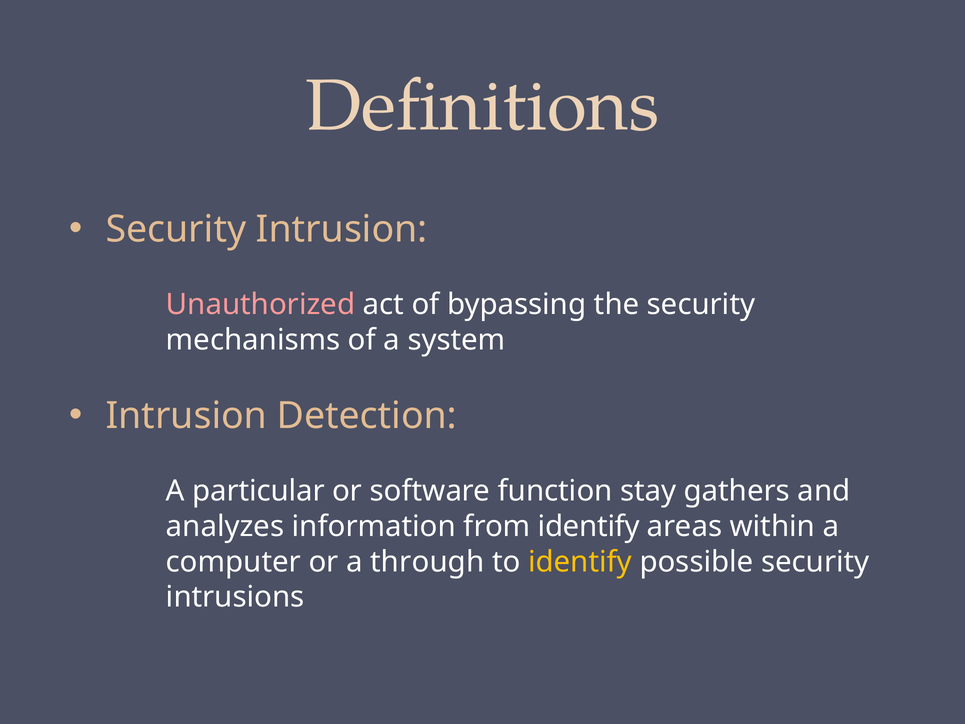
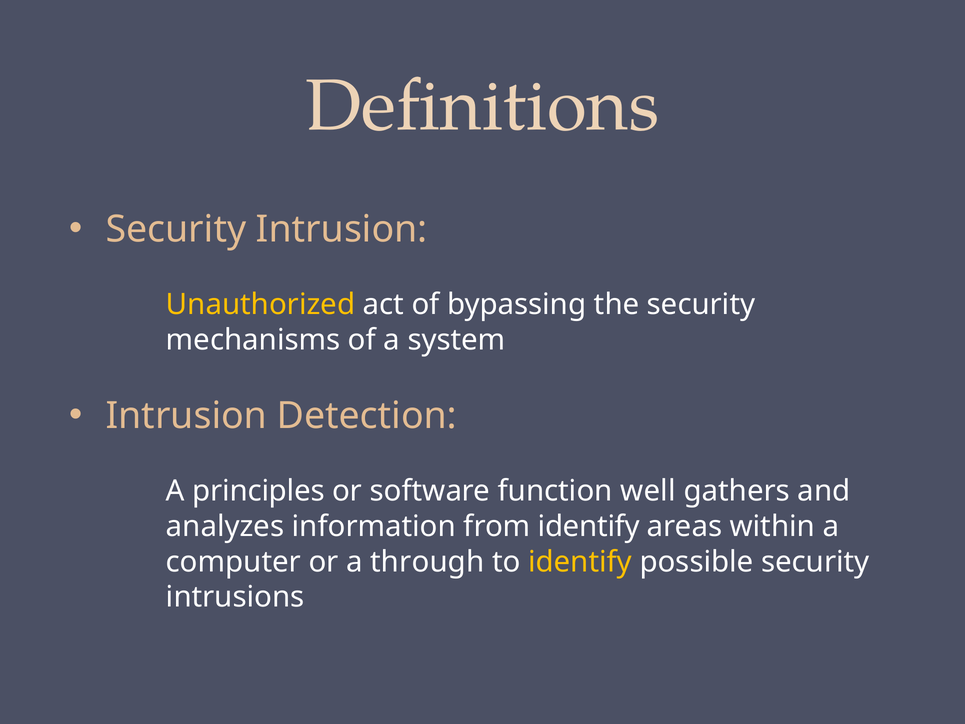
Unauthorized colour: pink -> yellow (261, 304)
particular: particular -> principles (259, 491)
stay: stay -> well (648, 491)
